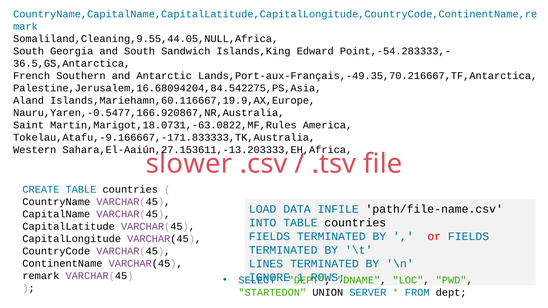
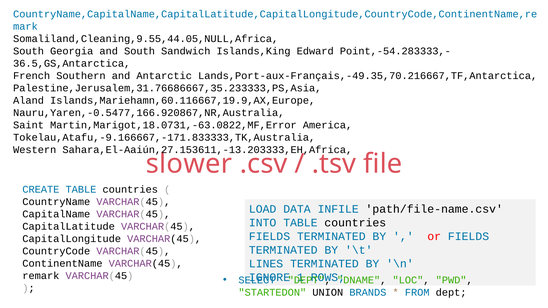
Palestine,Jerusalem,16.68094204,84.542275,PS,Asia: Palestine,Jerusalem,16.68094204,84.542275,PS,Asia -> Palestine,Jerusalem,31.76686667,35.233333,PS,Asia (167, 88)
Martin,Marigot,18.0731,-63.0822,MF,Rules: Martin,Marigot,18.0731,-63.0822,MF,Rules -> Martin,Marigot,18.0731,-63.0822,MF,Error (173, 125)
SERVER: SERVER -> BRANDS (368, 293)
